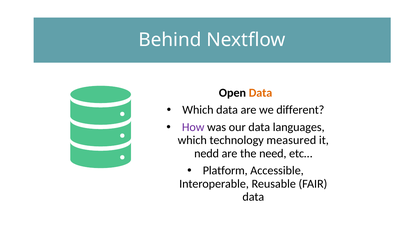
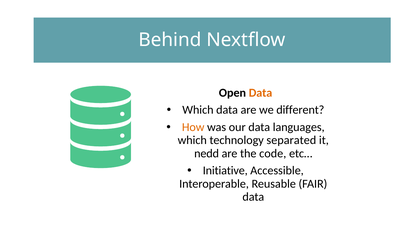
How colour: purple -> orange (193, 127)
measured: measured -> separated (291, 140)
need: need -> code (273, 153)
Platform: Platform -> Initiative (225, 171)
